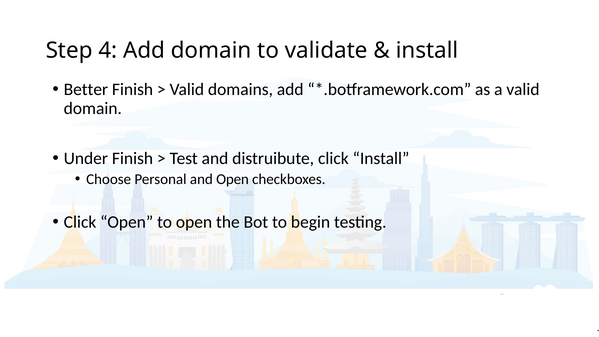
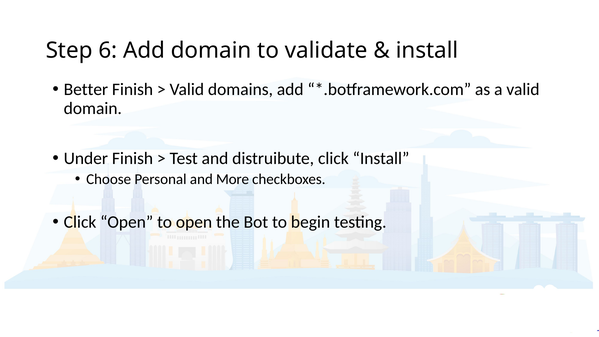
4: 4 -> 6 (108, 50)
and Open: Open -> More (233, 179)
